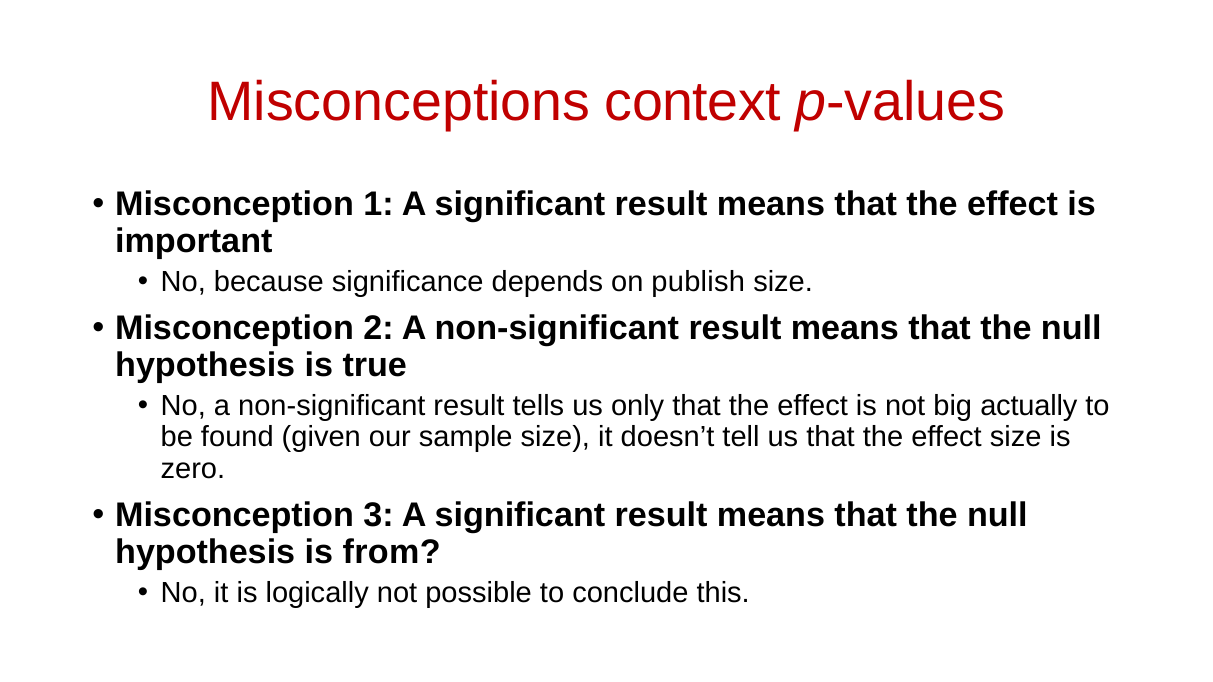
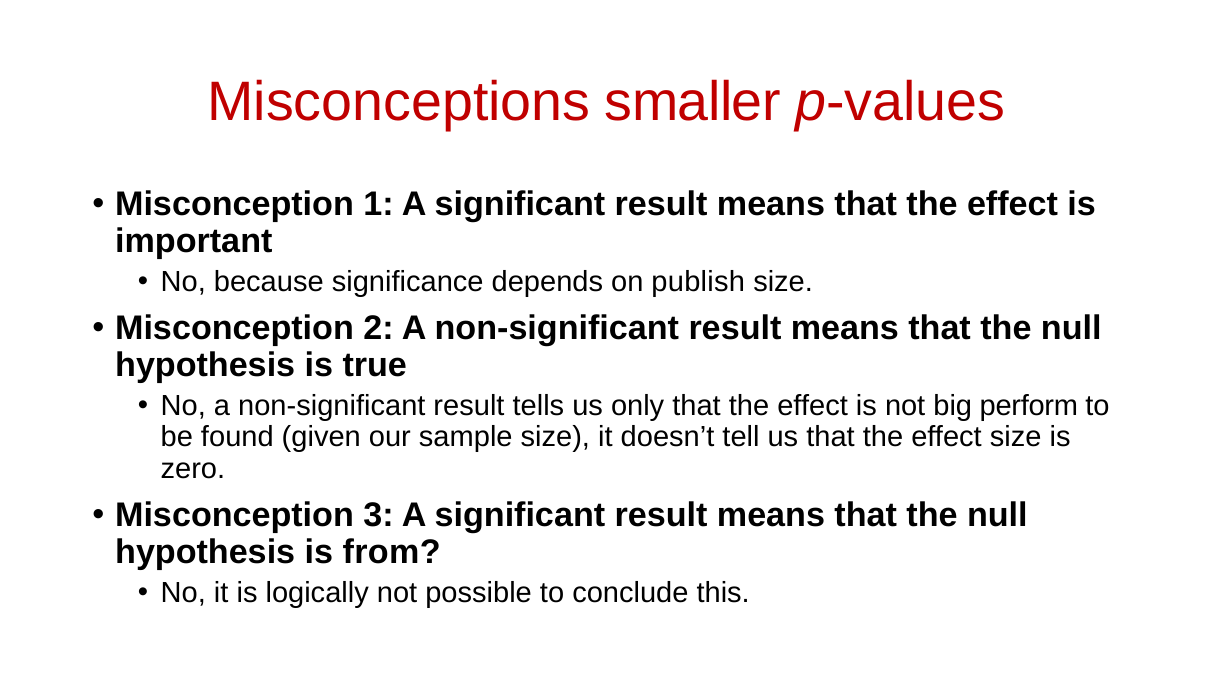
context: context -> smaller (693, 102)
actually: actually -> perform (1029, 406)
